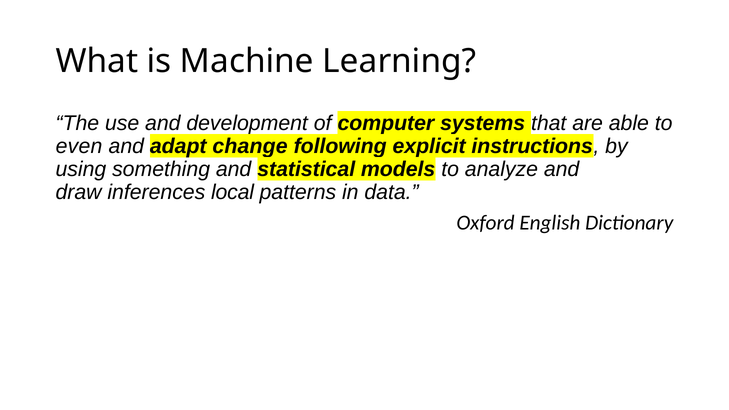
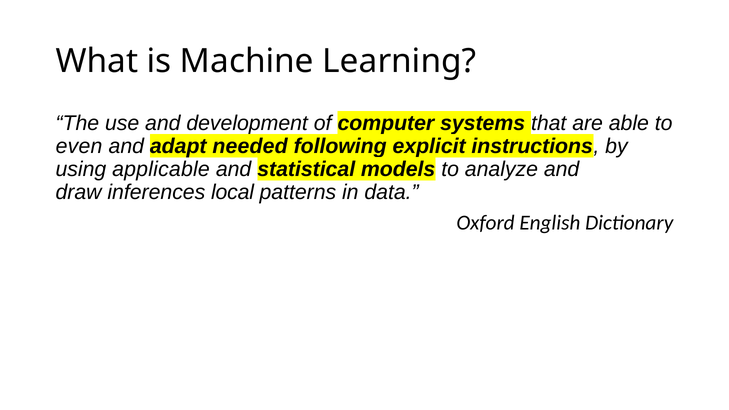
change: change -> needed (250, 146)
something: something -> applicable (161, 169)
